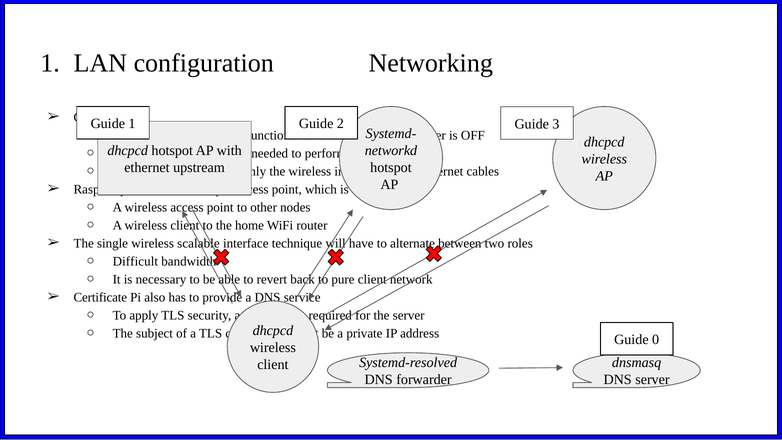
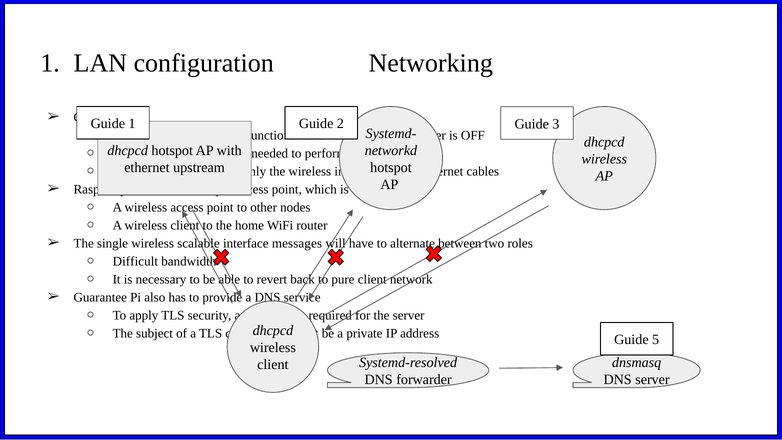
technique: technique -> messages (297, 243)
Certificate: Certificate -> Guarantee (100, 297)
0: 0 -> 5 (656, 340)
